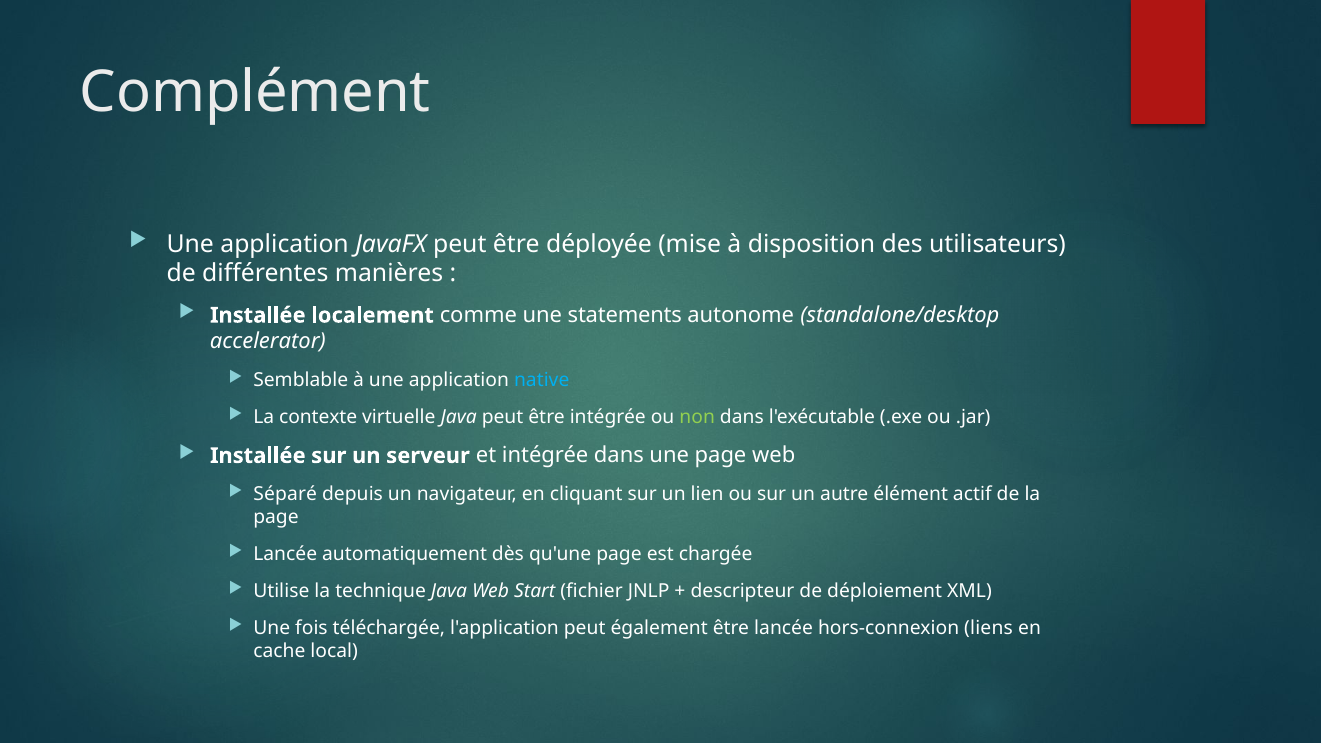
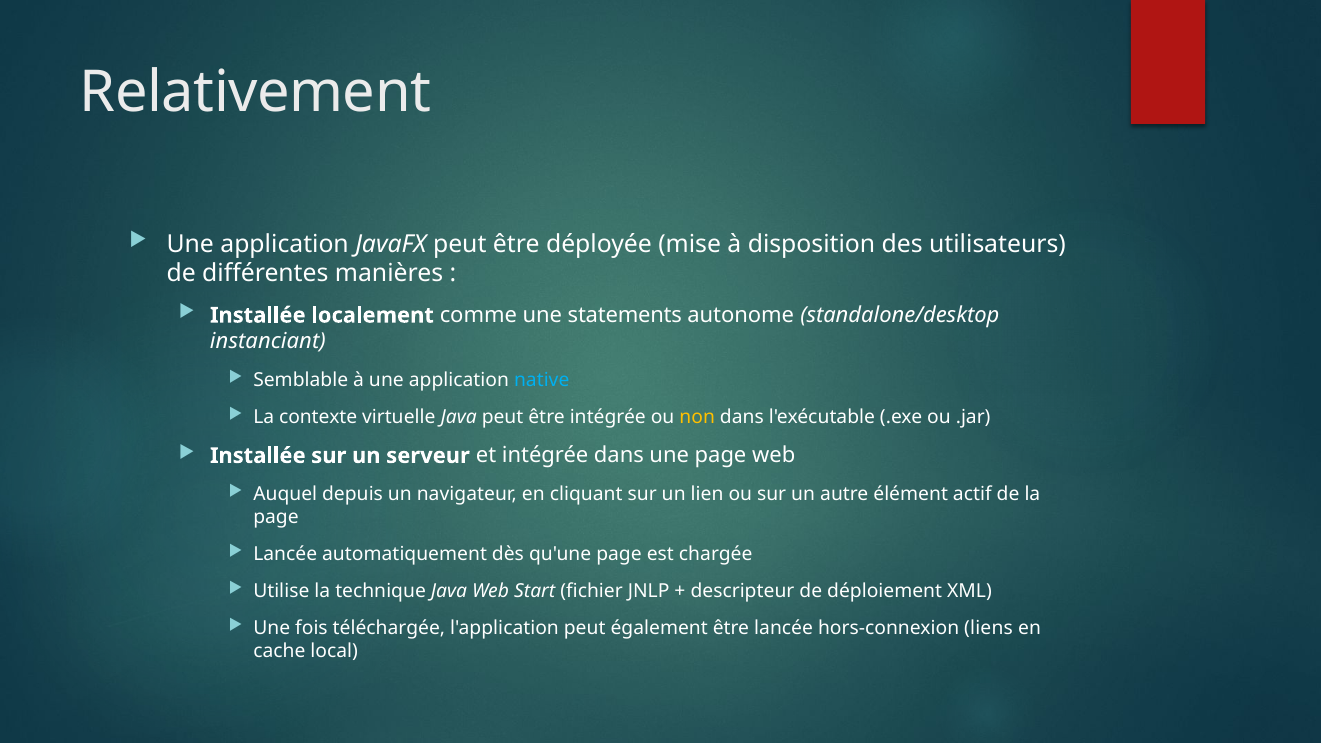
Complément: Complément -> Relativement (256, 93)
accelerator: accelerator -> instanciant (268, 342)
non colour: light green -> yellow (697, 417)
Séparé: Séparé -> Auquel (285, 494)
